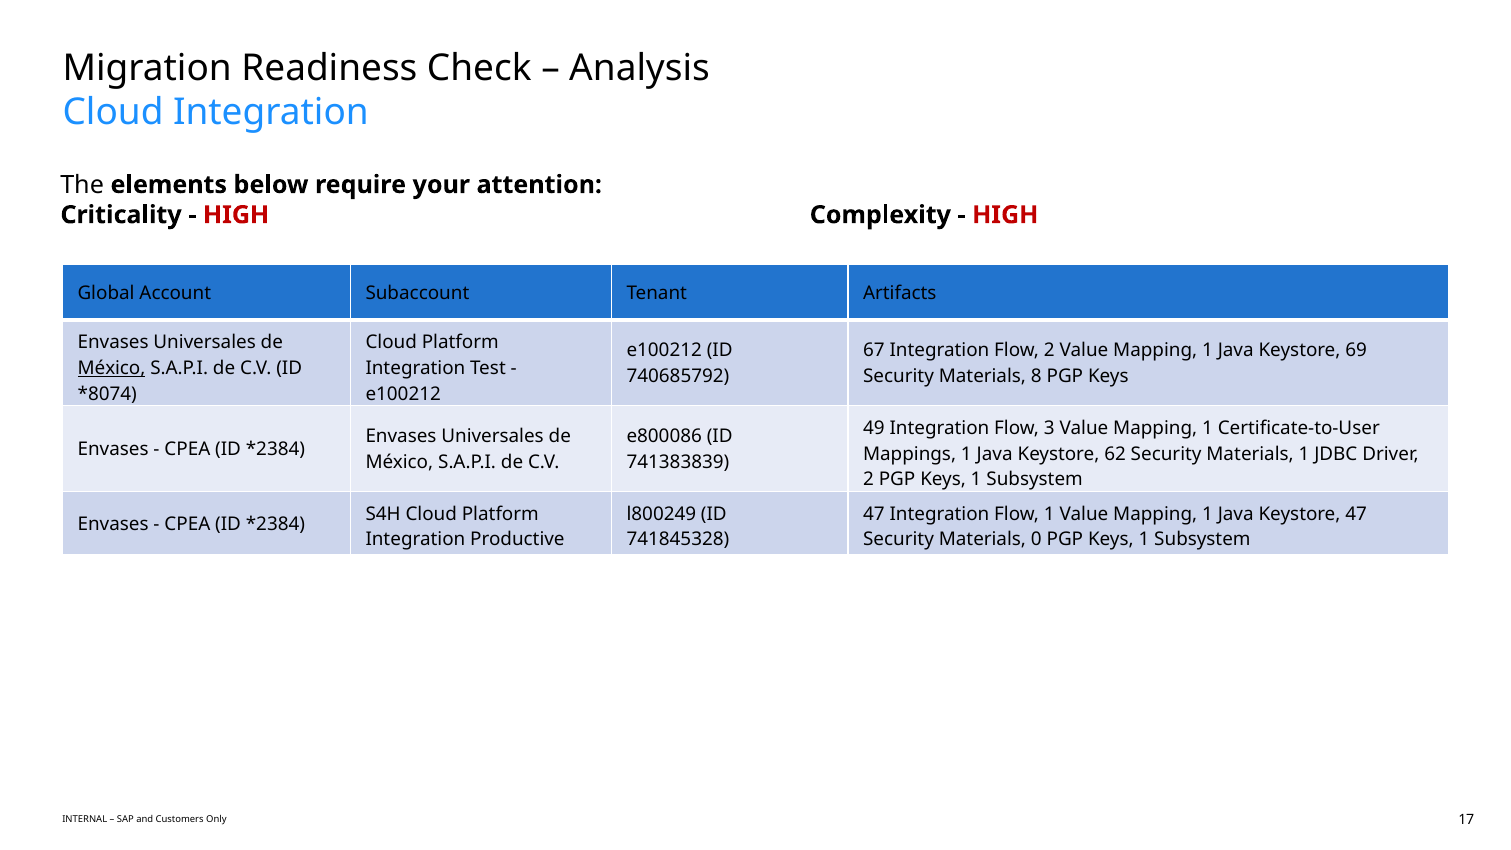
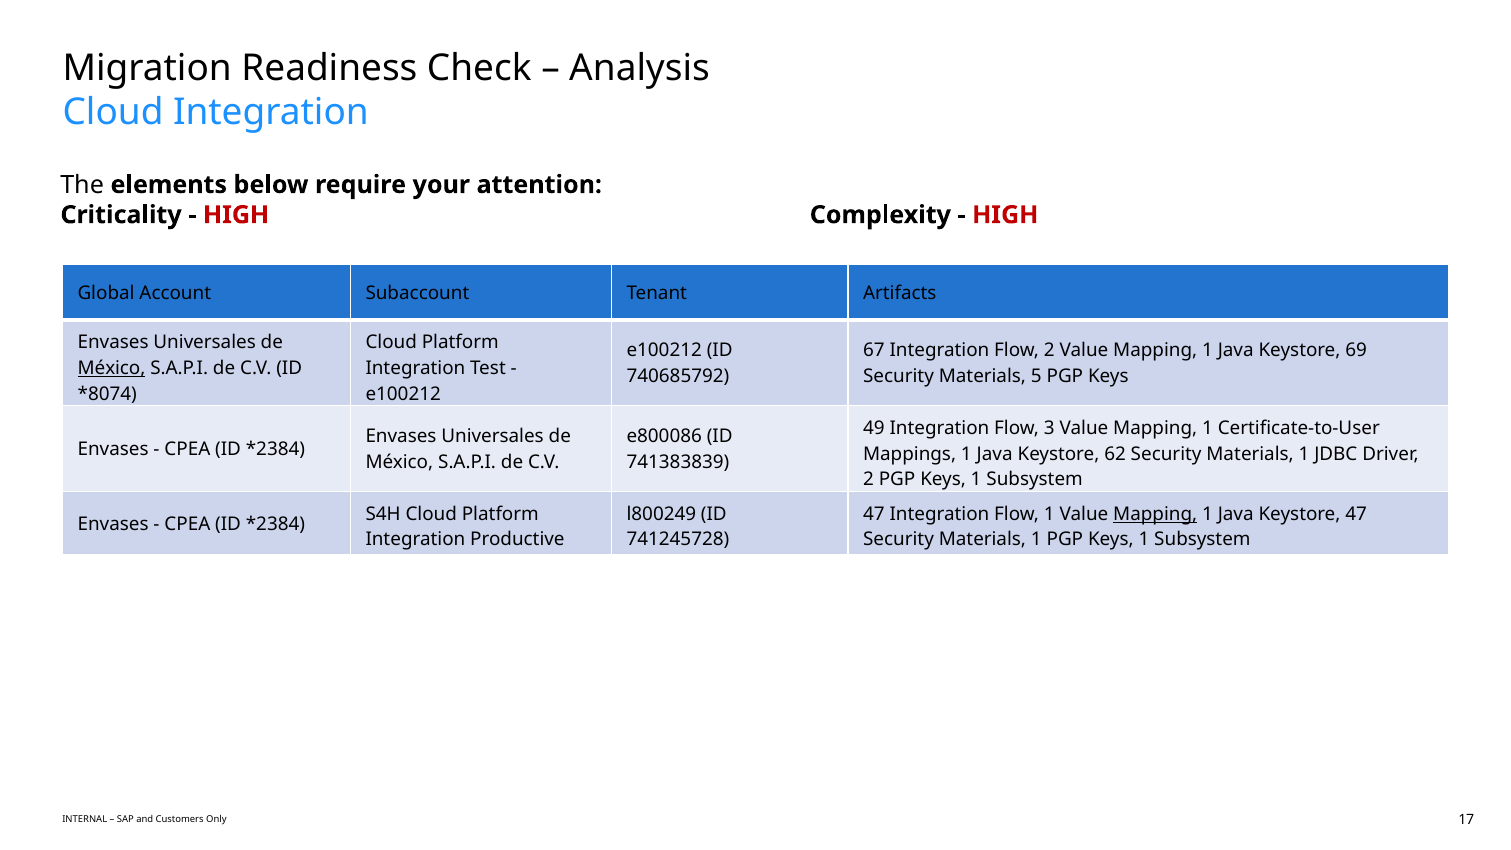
8: 8 -> 5 (1036, 376)
Mapping underline: none -> present (1155, 514)
741845328: 741845328 -> 741245728 (678, 540)
0: 0 -> 1 (1036, 540)
